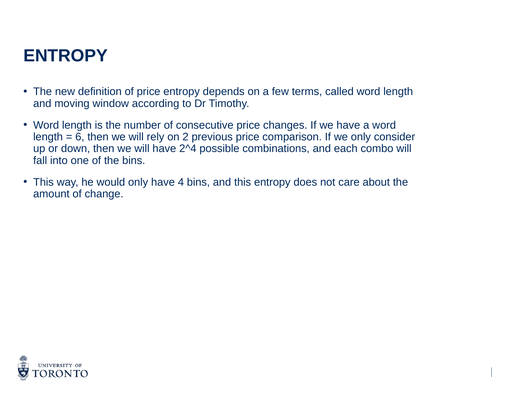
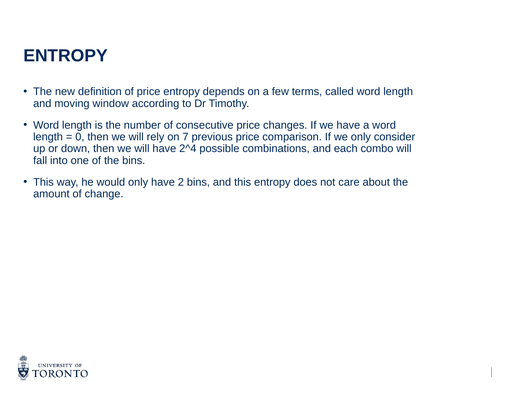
6: 6 -> 0 (80, 137)
2: 2 -> 7 (185, 137)
4: 4 -> 2 (181, 182)
